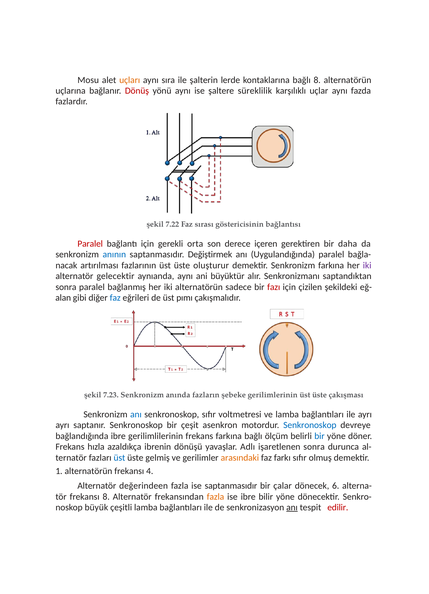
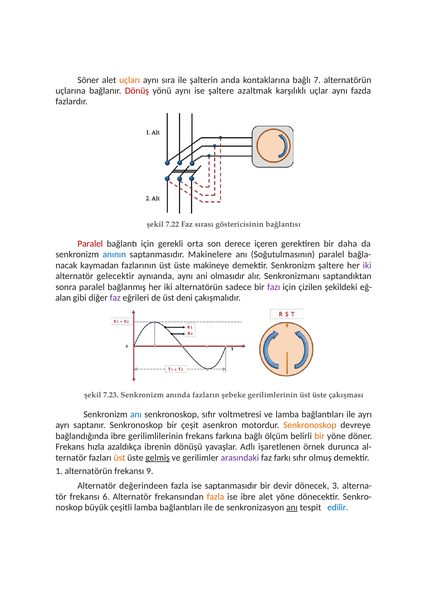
Mosu: Mosu -> Söner (88, 80)
lerde: lerde -> anda (230, 80)
bağlı 8: 8 -> 7 (317, 80)
süreklilik: süreklilik -> azaltmak (255, 91)
Değiştirmek: Değiştirmek -> Makinelere (210, 255)
Uygulandığında: Uygulandığında -> Soğutulmasının (283, 255)
artırılması: artırılması -> kaymadan (99, 265)
oluşturur: oluşturur -> makineye (211, 265)
Senkronizm farkına: farkına -> şaltere (331, 265)
büyüktür: büyüktür -> olmasıdır (228, 276)
fazı colour: red -> purple (274, 287)
faz colour: blue -> purple (115, 298)
pımı: pımı -> deni (185, 298)
Senkronoskop colour: blue -> orange (310, 425)
bir colour: blue -> orange (319, 436)
işaretlenen sonra: sonra -> örnek (314, 447)
üst colour: blue -> orange (119, 458)
gelmiş underline: none -> present (158, 458)
arasındaki colour: orange -> purple (240, 458)
4: 4 -> 9 (150, 471)
çalar: çalar -> devir (283, 486)
6: 6 -> 3 (336, 486)
frekansı 8: 8 -> 6 (106, 497)
ibre bilir: bilir -> alet (266, 497)
edilir colour: red -> blue (338, 508)
